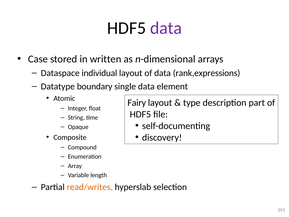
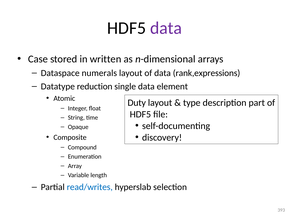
individual: individual -> numerals (99, 73)
boundary: boundary -> reduction (95, 86)
Fairy: Fairy -> Duty (137, 103)
read/writes colour: orange -> blue (90, 187)
